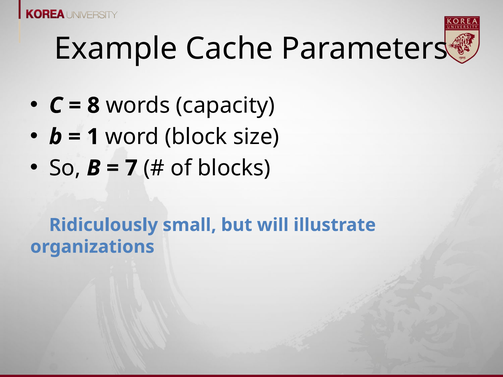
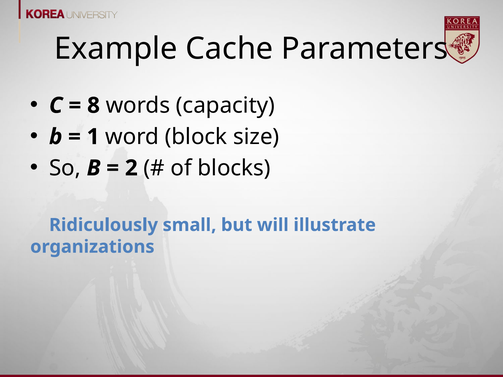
7: 7 -> 2 (131, 168)
